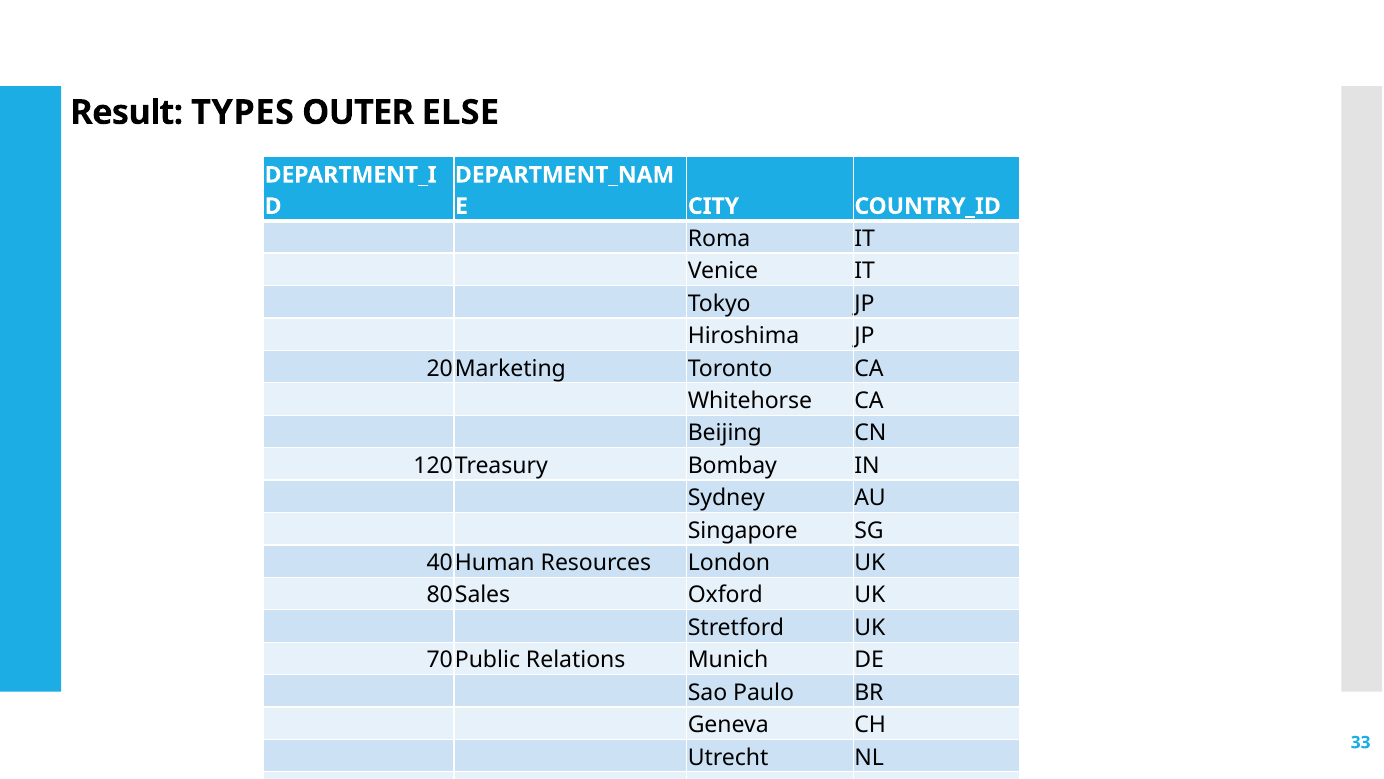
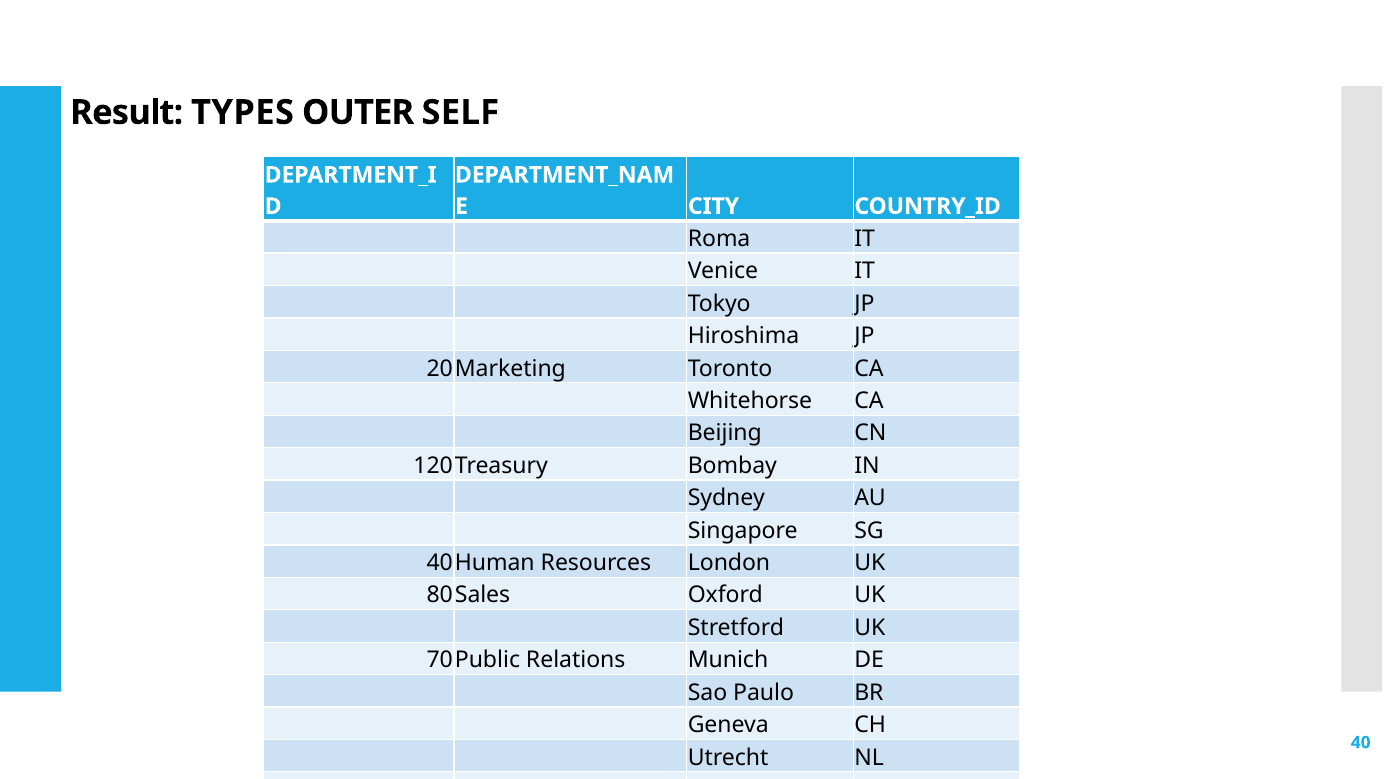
ELSE: ELSE -> SELF (460, 112)
33: 33 -> 40 (1361, 742)
